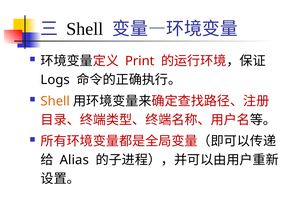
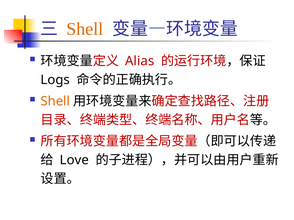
Shell colour: black -> orange (85, 29)
Print: Print -> Alias (140, 61)
Alias: Alias -> Love (74, 160)
